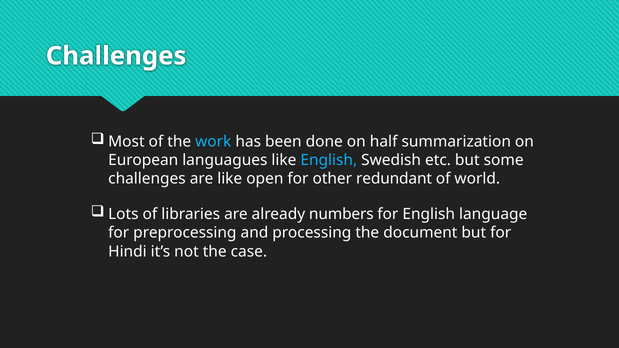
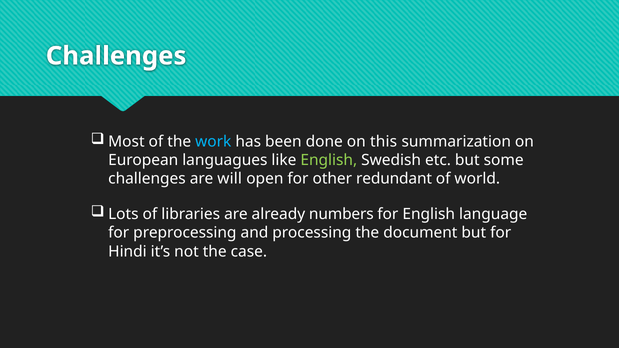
half: half -> this (384, 141)
English colour: light blue -> light green (329, 160)
are like: like -> will (230, 179)
